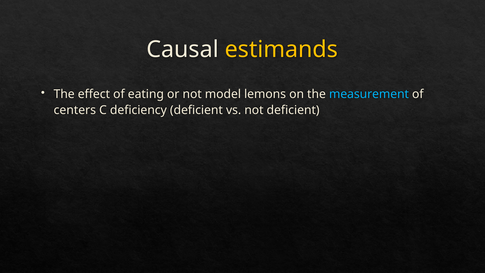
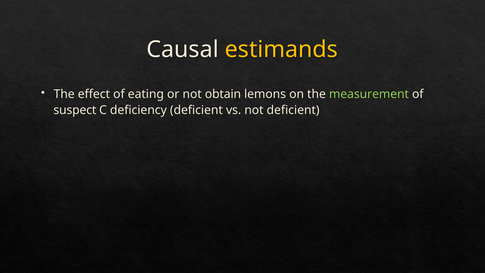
model: model -> obtain (223, 94)
measurement colour: light blue -> light green (369, 94)
centers: centers -> suspect (75, 110)
